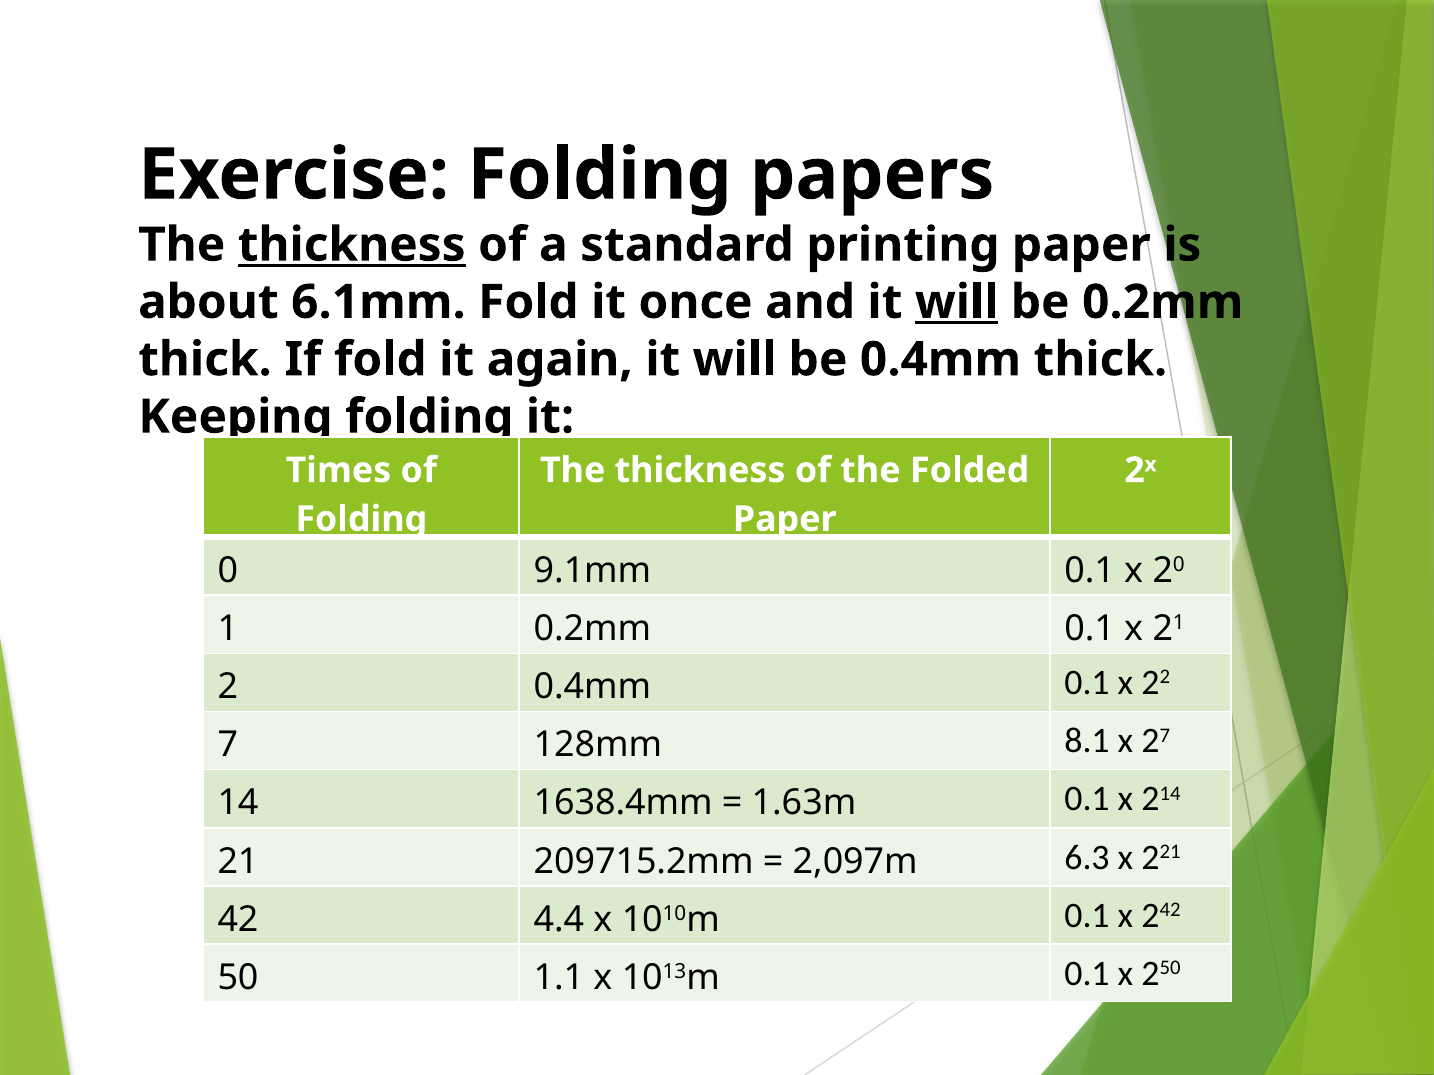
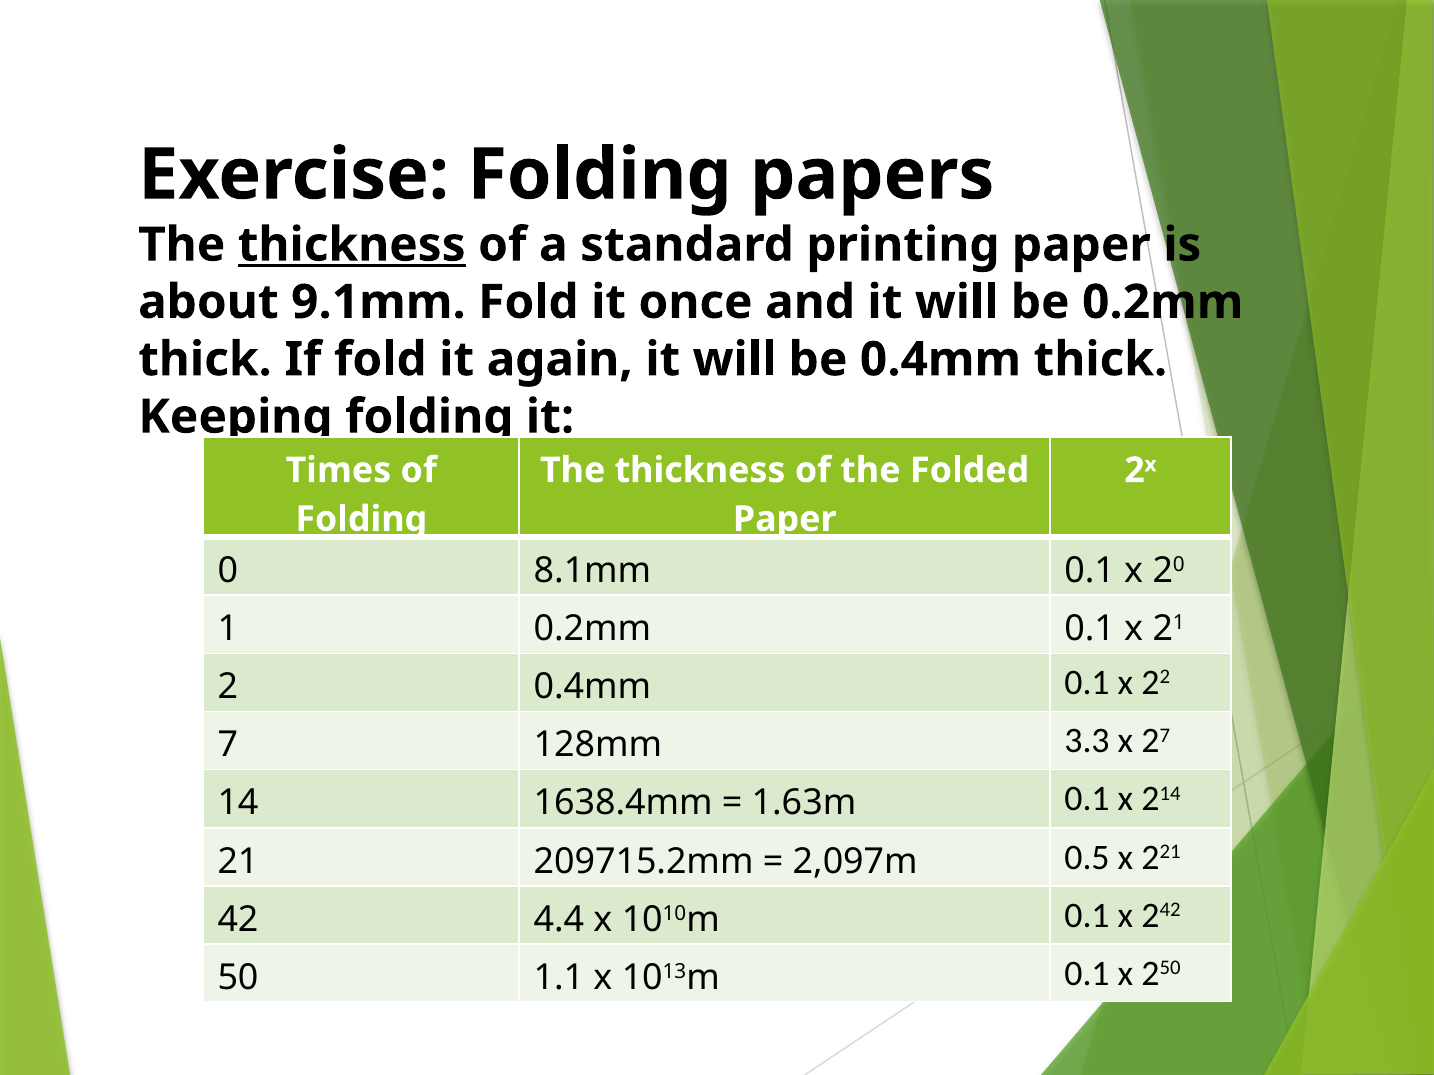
6.1mm: 6.1mm -> 9.1mm (378, 302)
will underline: present -> none (957, 302)
9.1mm: 9.1mm -> 8.1mm (592, 571)
8.1: 8.1 -> 3.3 (1087, 741)
6.3: 6.3 -> 0.5 (1087, 858)
